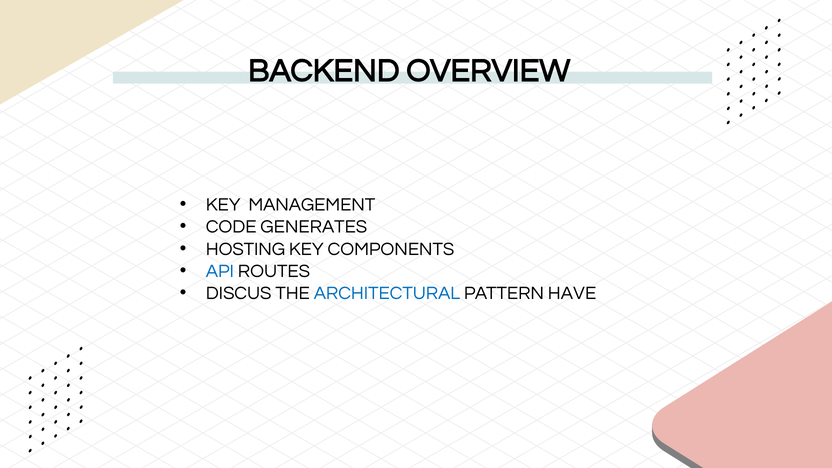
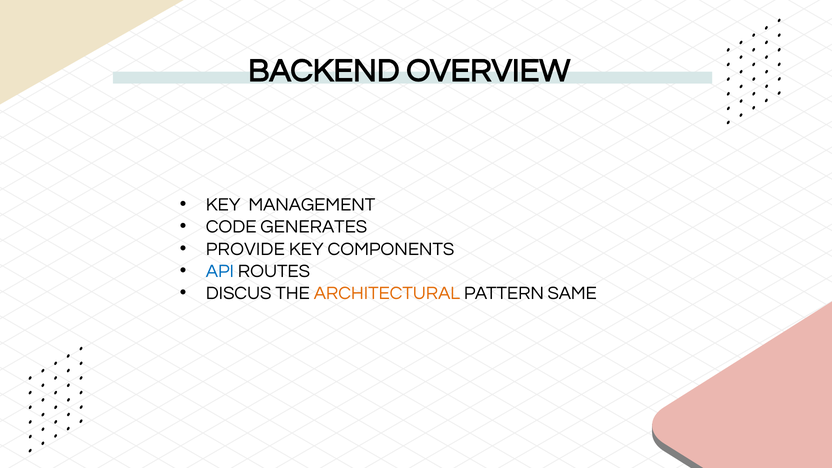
HOSTING: HOSTING -> PROVIDE (245, 249)
ARCHITECTURAL colour: blue -> orange (387, 293)
HAVE: HAVE -> SAME (572, 293)
